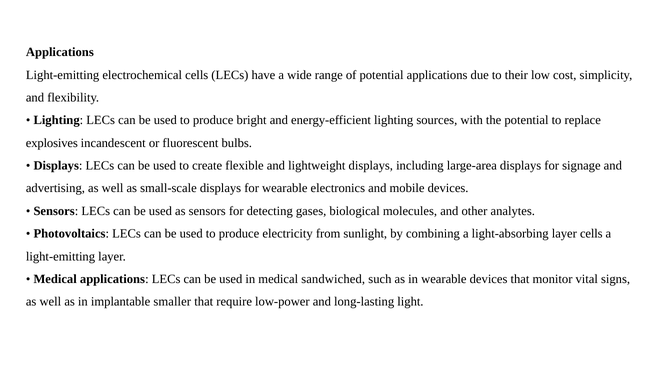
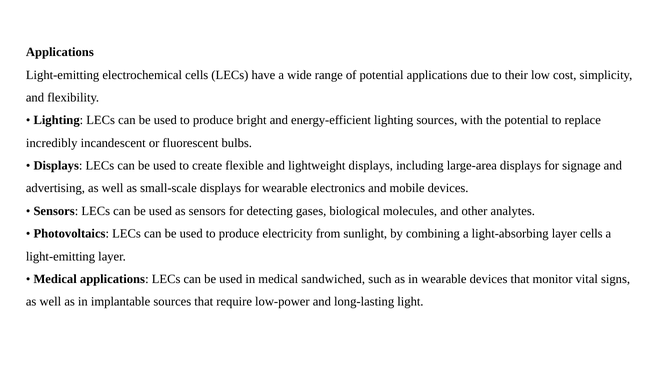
explosives: explosives -> incredibly (52, 143)
implantable smaller: smaller -> sources (172, 302)
